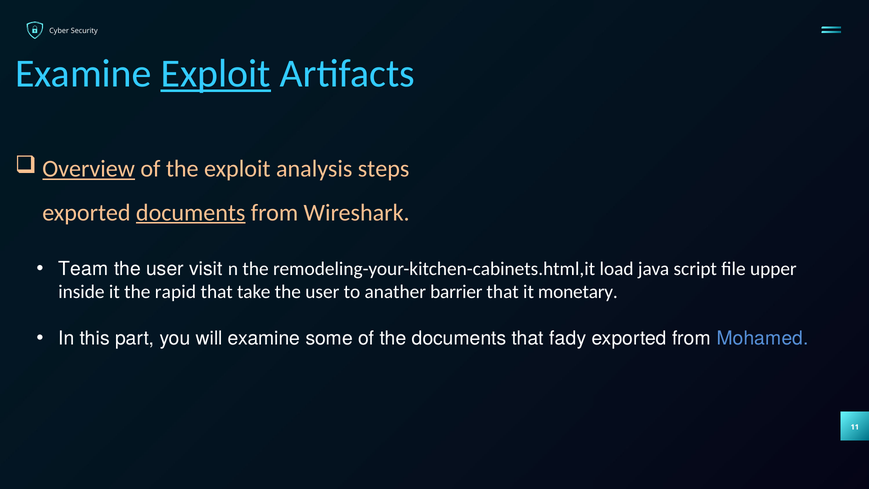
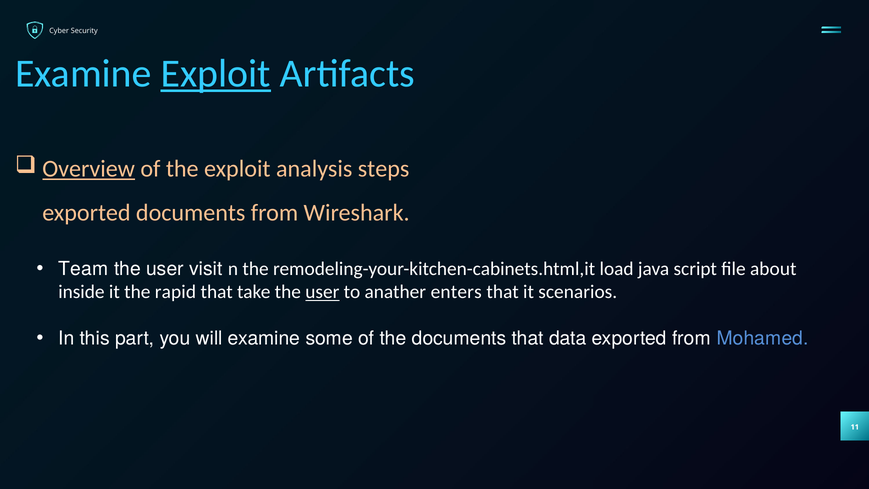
documents underline: present -> none (191, 213)
upper: upper -> about (773, 269)
user underline: none -> present (322, 292)
barrier: barrier -> enters (456, 292)
monetary: monetary -> scenarios (578, 292)
fady: fady -> data (568, 338)
